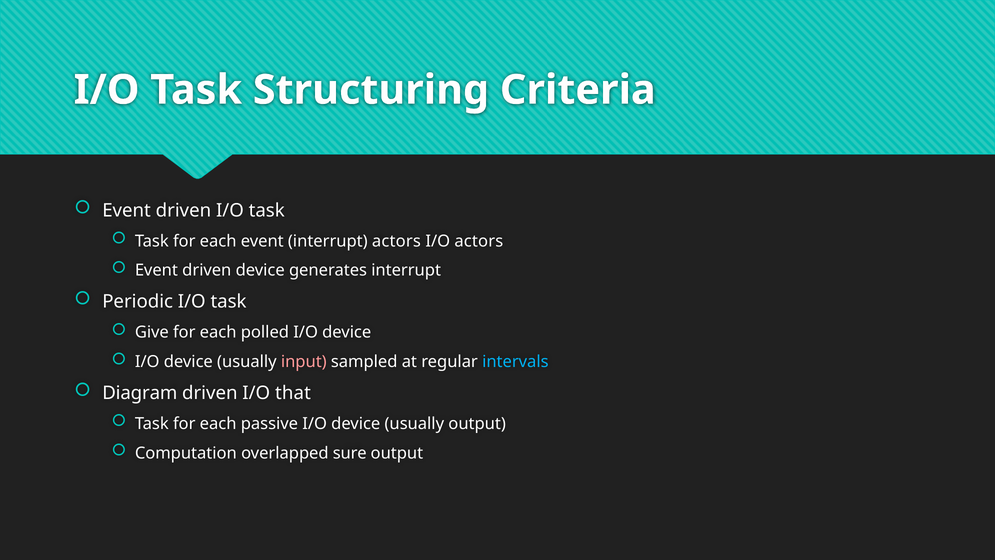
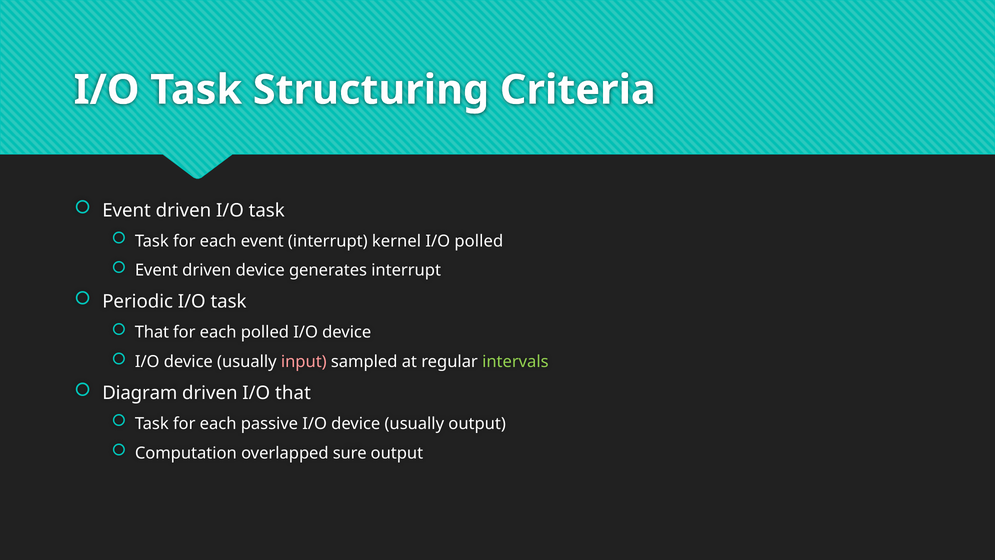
interrupt actors: actors -> kernel (396, 241)
I/O actors: actors -> polled (479, 241)
Give: Give -> That (152, 332)
intervals colour: light blue -> light green (515, 362)
